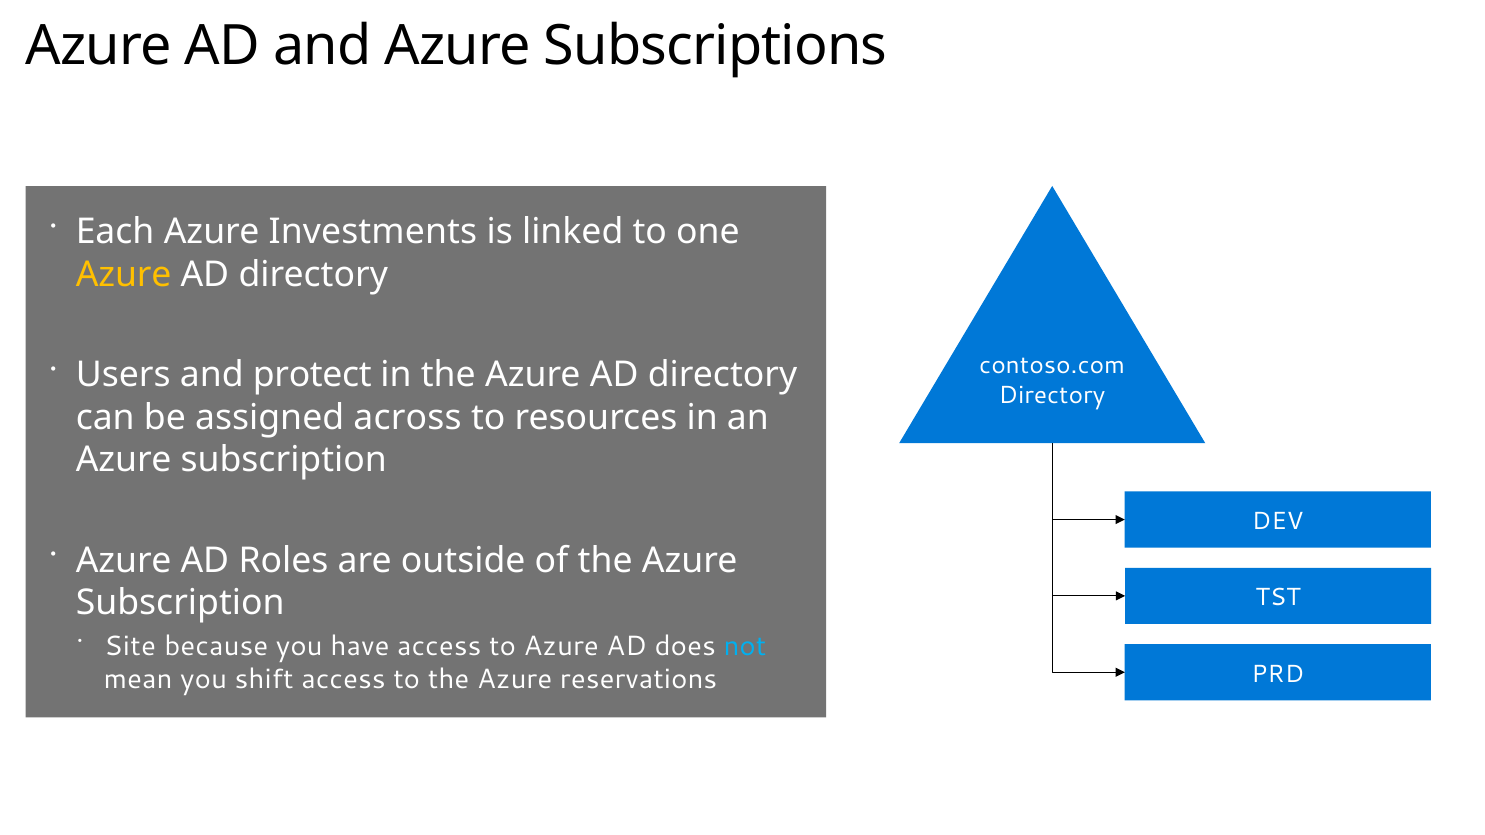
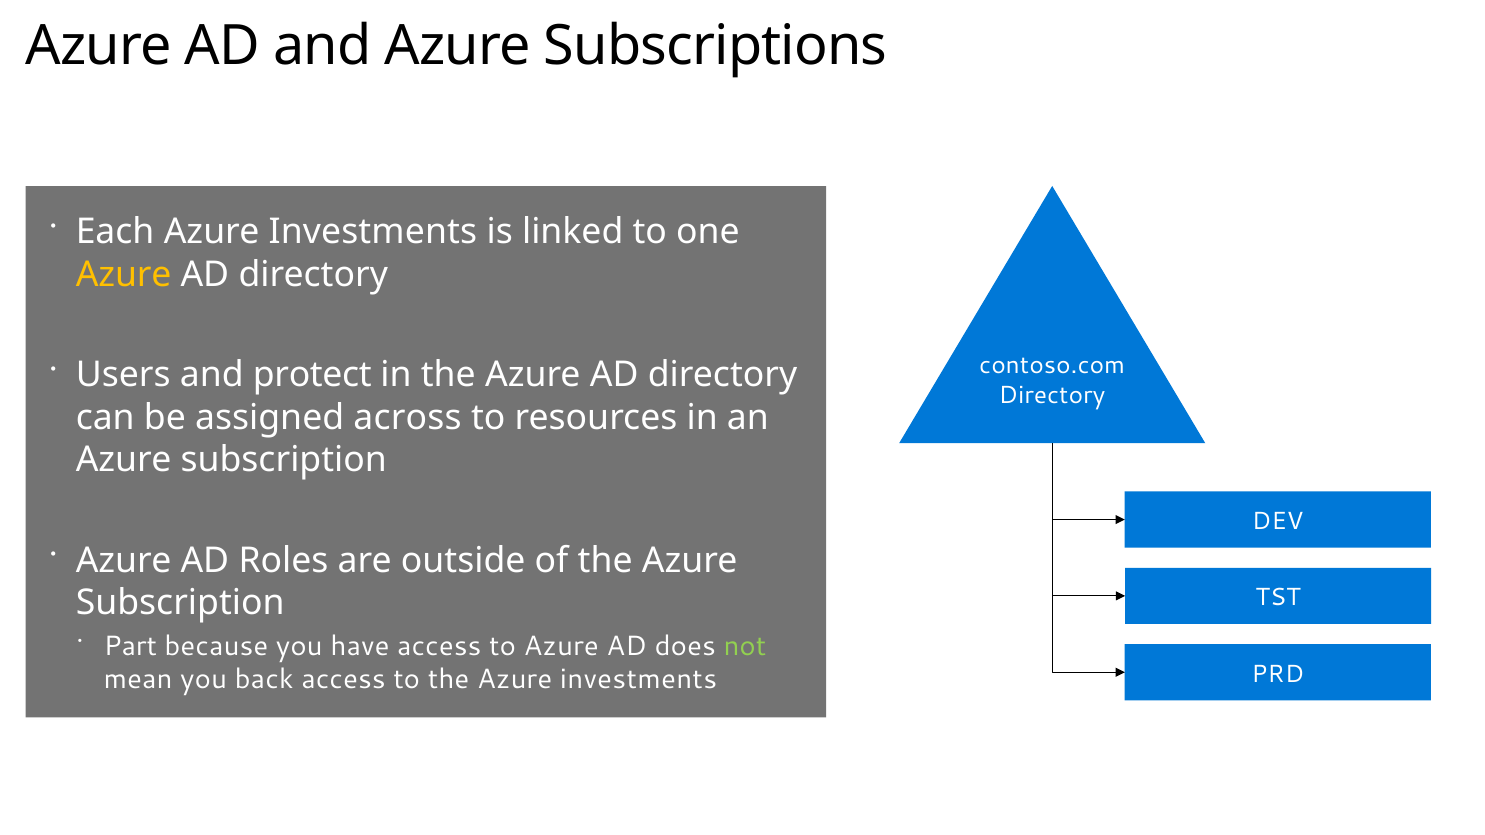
Site: Site -> Part (130, 646)
not colour: light blue -> light green (745, 646)
shift: shift -> back (264, 680)
the Azure reservations: reservations -> investments (639, 680)
